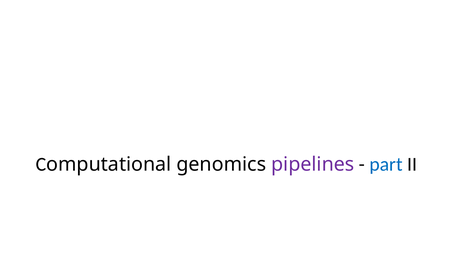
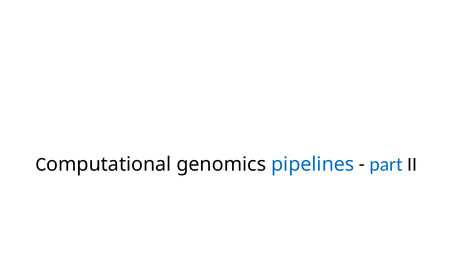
pipelines colour: purple -> blue (313, 164)
